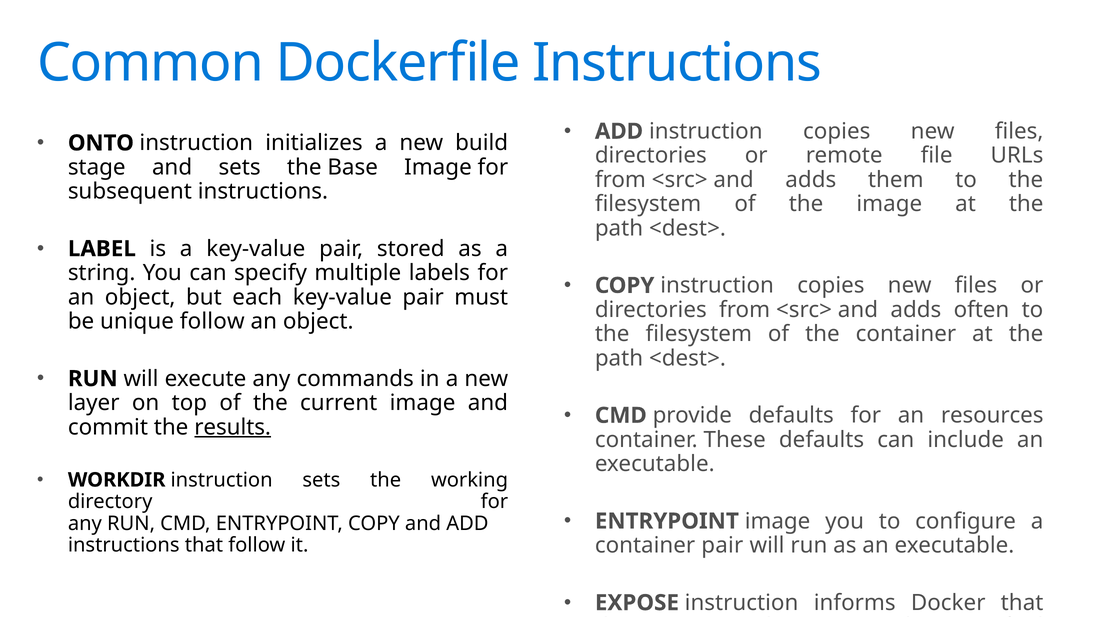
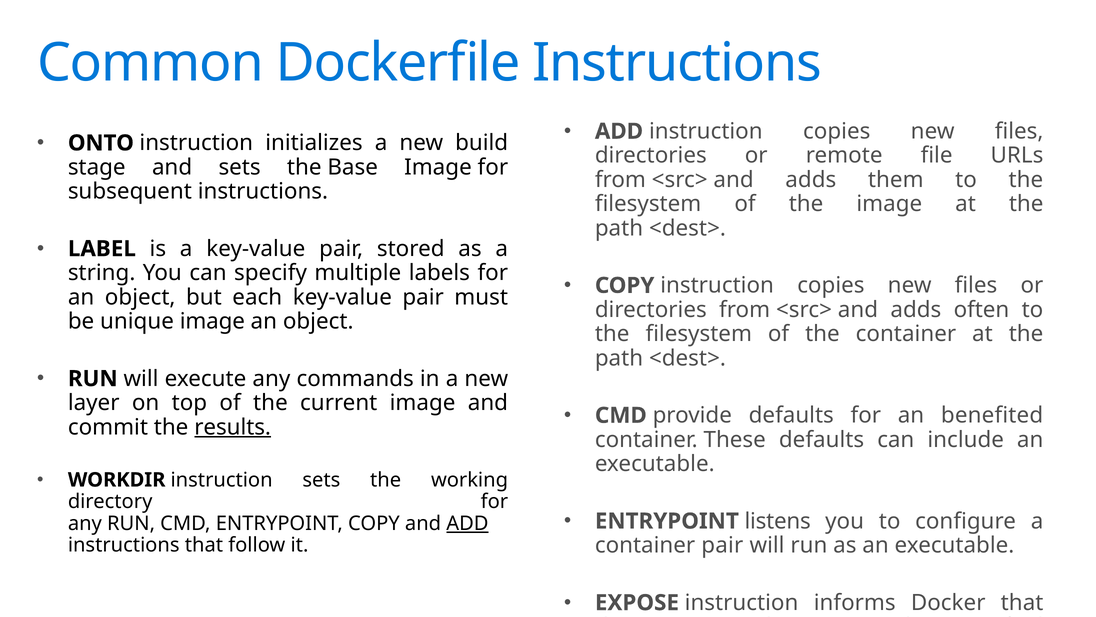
unique follow: follow -> image (212, 321)
resources: resources -> benefited (992, 415)
ENTRYPOINT image: image -> listens (778, 521)
ADD underline: none -> present (467, 523)
